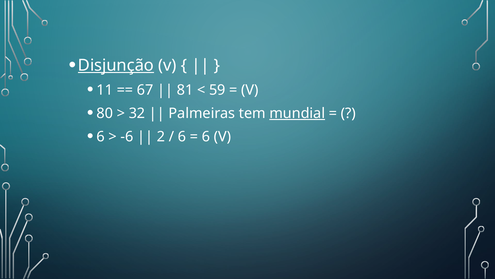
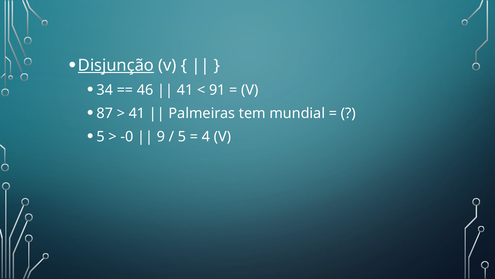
11: 11 -> 34 (105, 90)
67: 67 -> 46 (145, 90)
81: 81 -> 41 (185, 90)
59: 59 -> 91 (217, 90)
80: 80 -> 87 (105, 113)
32: 32 -> 41 (137, 113)
mundial underline: present -> none (297, 113)
6: 6 -> 5 (101, 136)
-6: -6 -> -0 (127, 136)
2: 2 -> 9 (161, 136)
6: 6 -> 5 (182, 136)
6: 6 -> 4 (206, 136)
